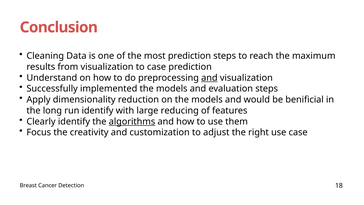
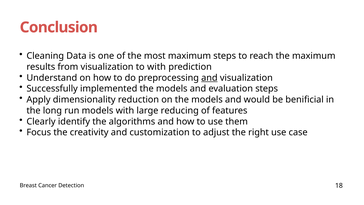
most prediction: prediction -> maximum (189, 56)
to case: case -> with (156, 67)
run identify: identify -> models (98, 110)
algorithms underline: present -> none (132, 121)
